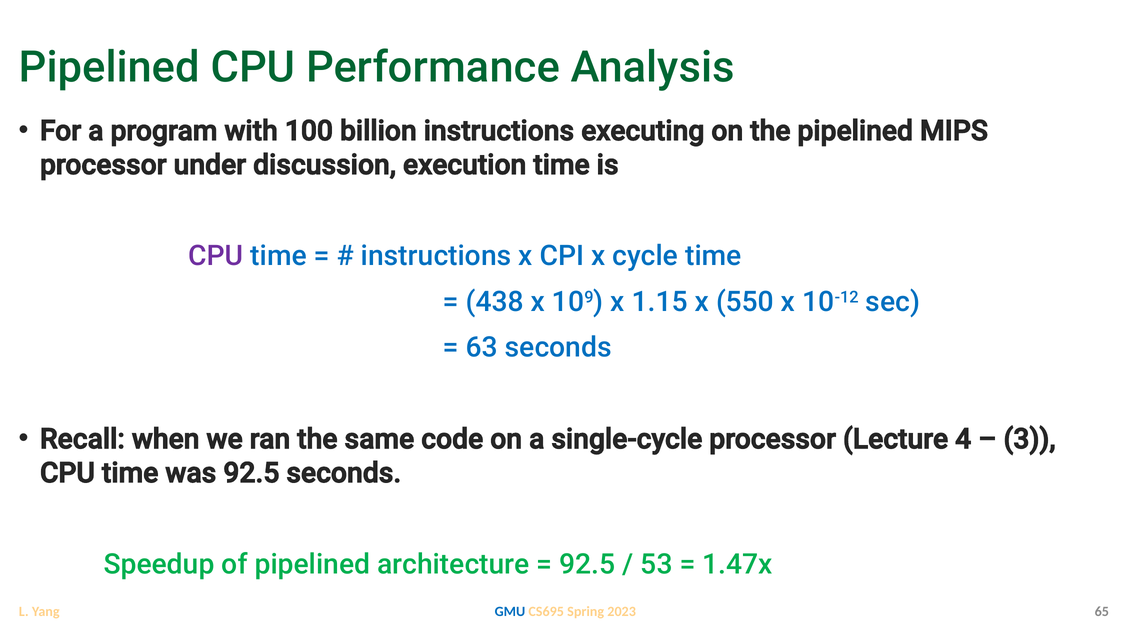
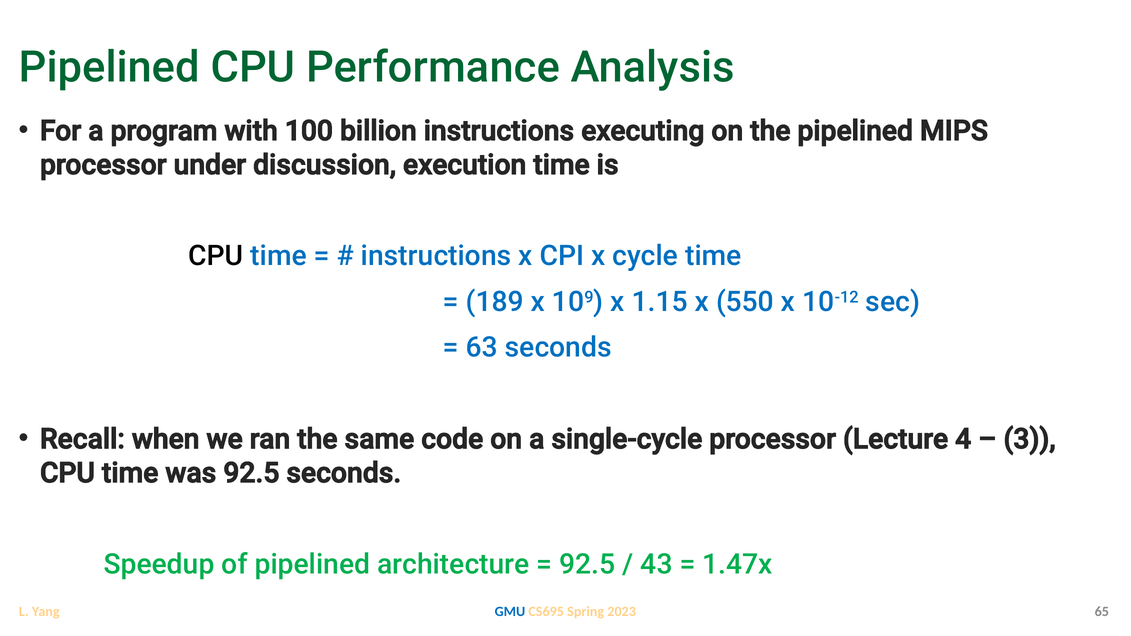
CPU colour: purple -> black (216, 256)
438: 438 -> 189 (495, 302)
53: 53 -> 43 (657, 564)
